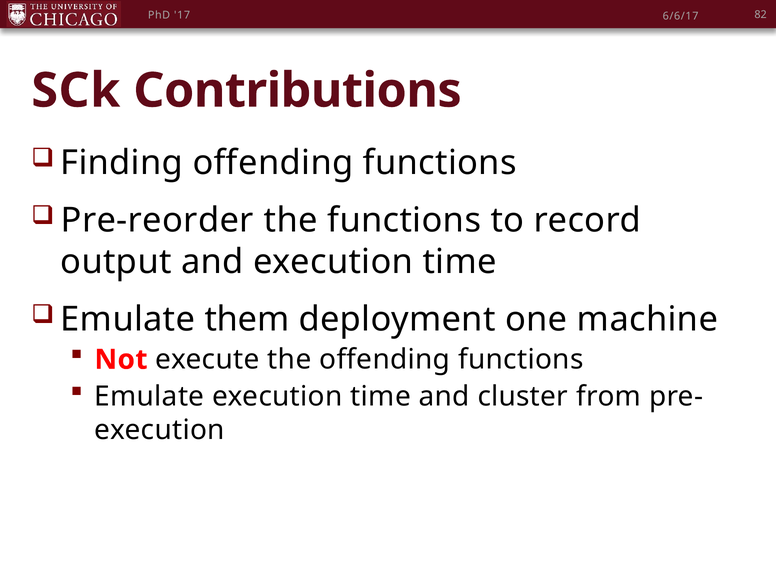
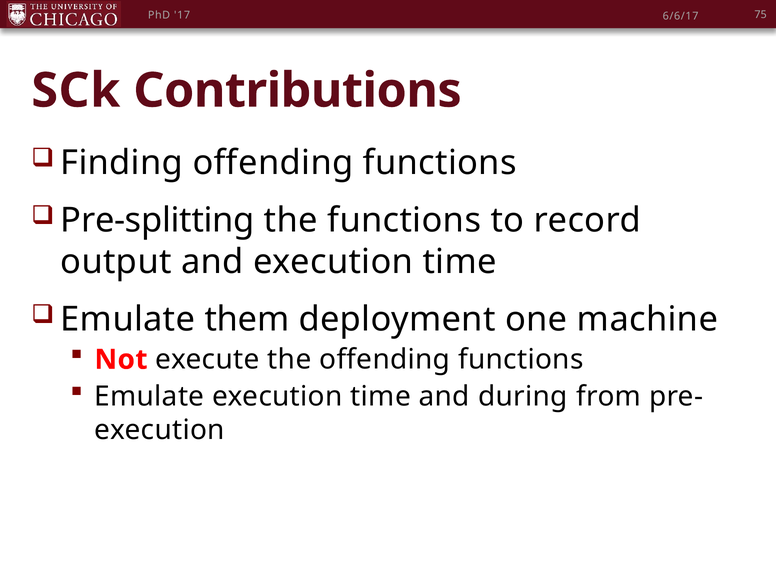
82: 82 -> 75 (761, 15)
Pre-reorder: Pre-reorder -> Pre-splitting (158, 220)
cluster: cluster -> during (523, 396)
